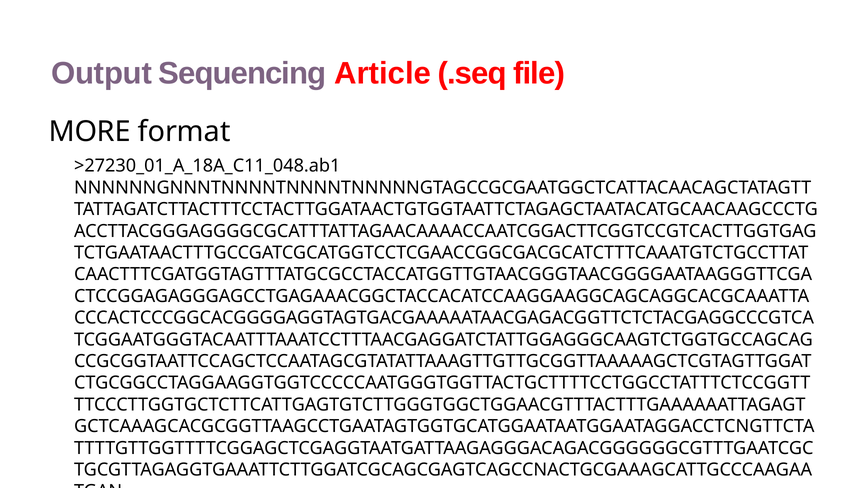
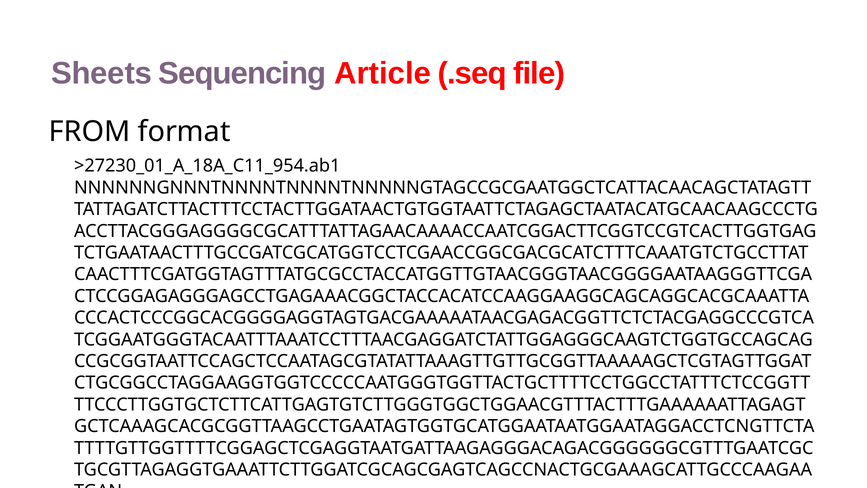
Output: Output -> Sheets (102, 74)
MORE: MORE -> FROM (90, 132)
>27230_01_A_18A_C11_048.ab1: >27230_01_A_18A_C11_048.ab1 -> >27230_01_A_18A_C11_954.ab1 (207, 166)
